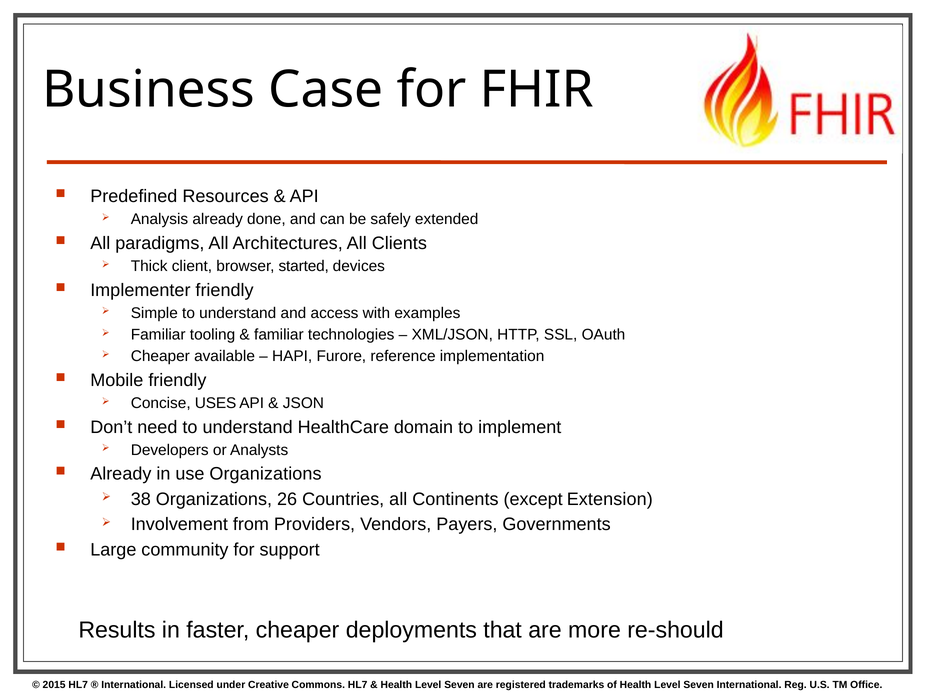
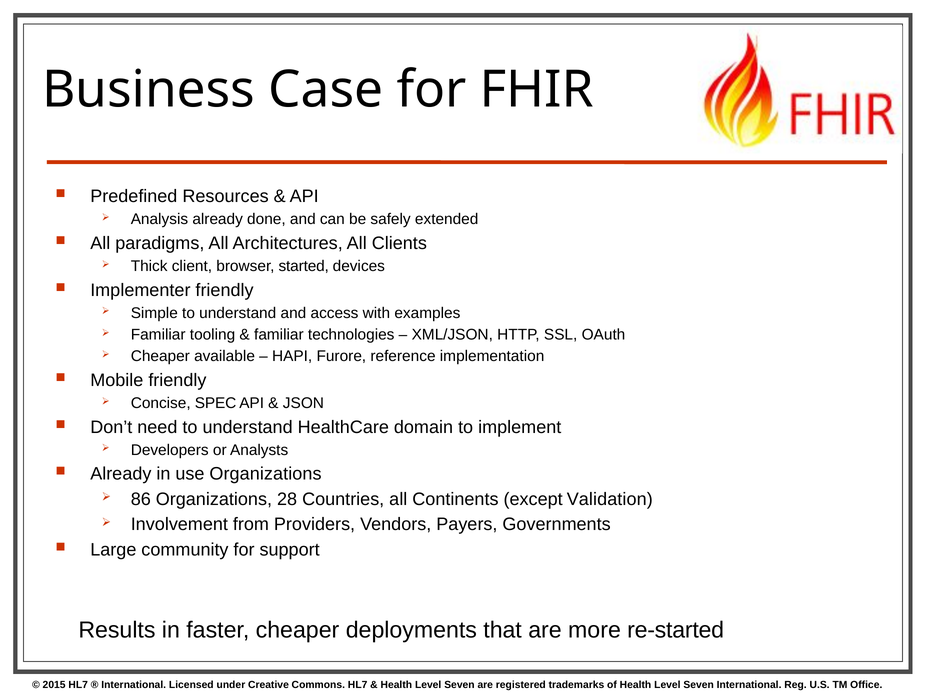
USES: USES -> SPEC (216, 403)
38: 38 -> 86 (141, 499)
26: 26 -> 28 (287, 499)
Extension: Extension -> Validation (610, 499)
re-should: re-should -> re-started (676, 630)
